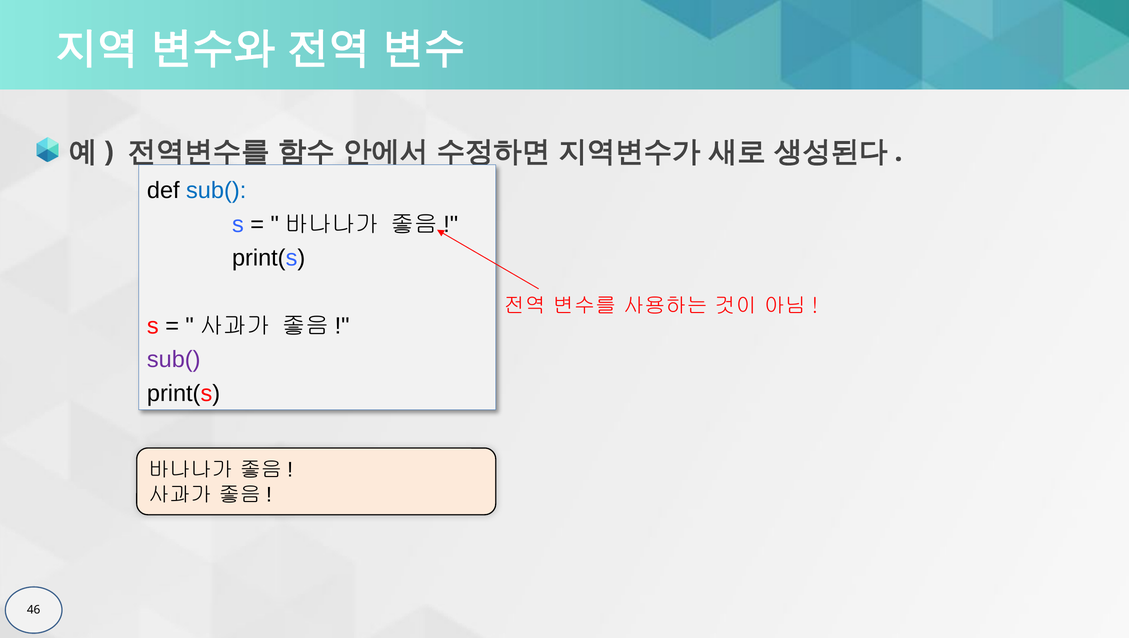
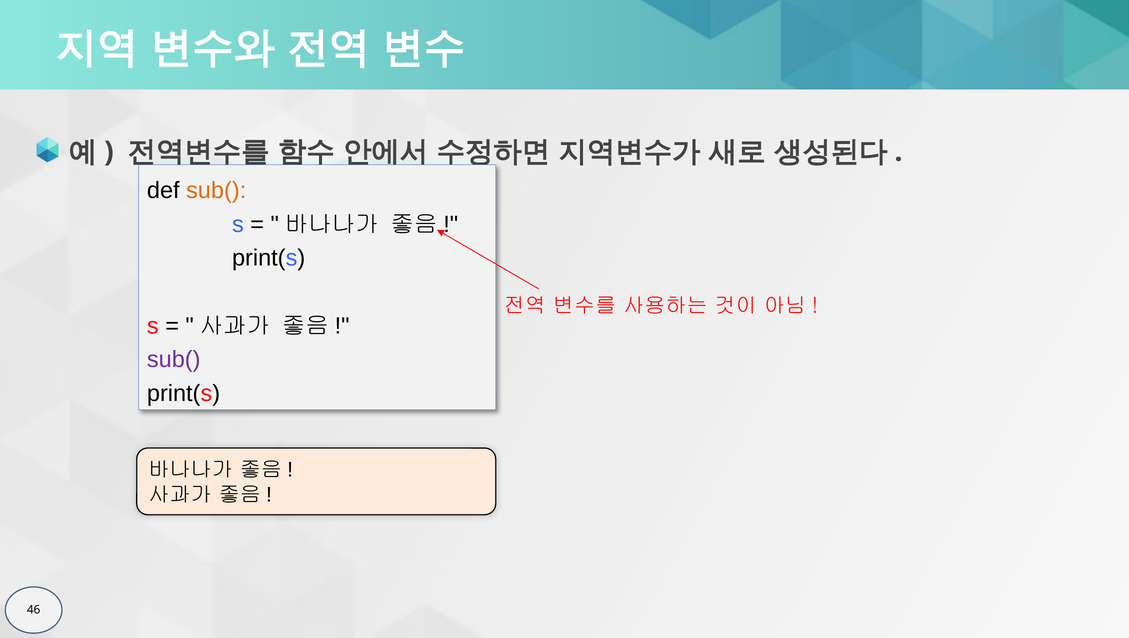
sub( colour: blue -> orange (216, 190)
